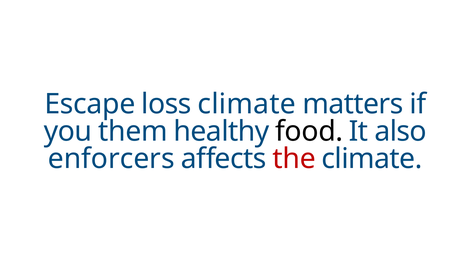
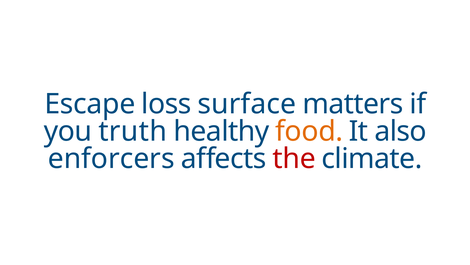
loss climate: climate -> surface (247, 104)
them: them -> truth (133, 131)
food colour: black -> orange (309, 131)
